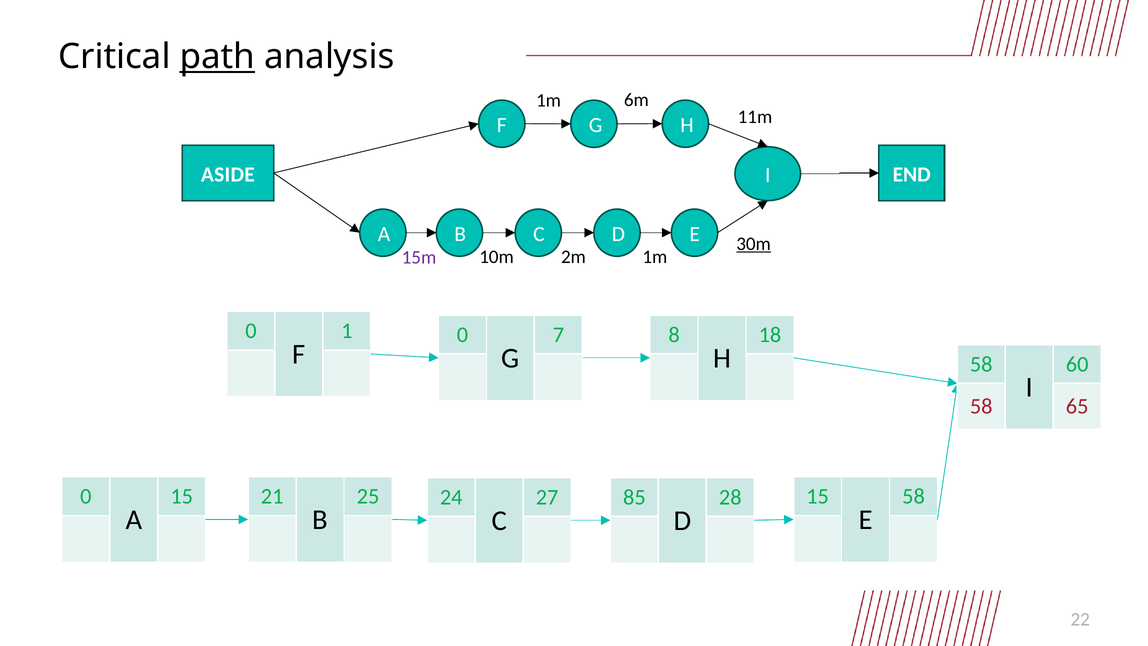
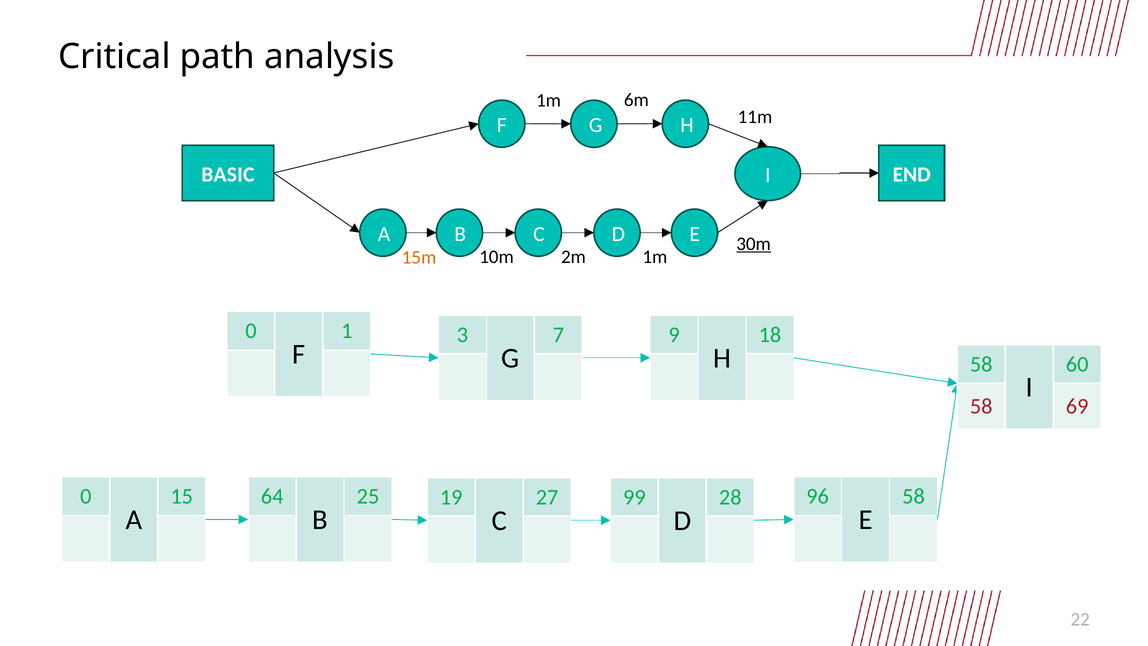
path underline: present -> none (217, 57)
ASIDE: ASIDE -> BASIC (228, 174)
15m colour: purple -> orange (419, 257)
1 0: 0 -> 3 (462, 335)
8: 8 -> 9 (674, 335)
65: 65 -> 69 (1077, 406)
21: 21 -> 64 (272, 496)
24: 24 -> 19 (451, 497)
85: 85 -> 99 (634, 497)
28 15: 15 -> 96 (818, 496)
